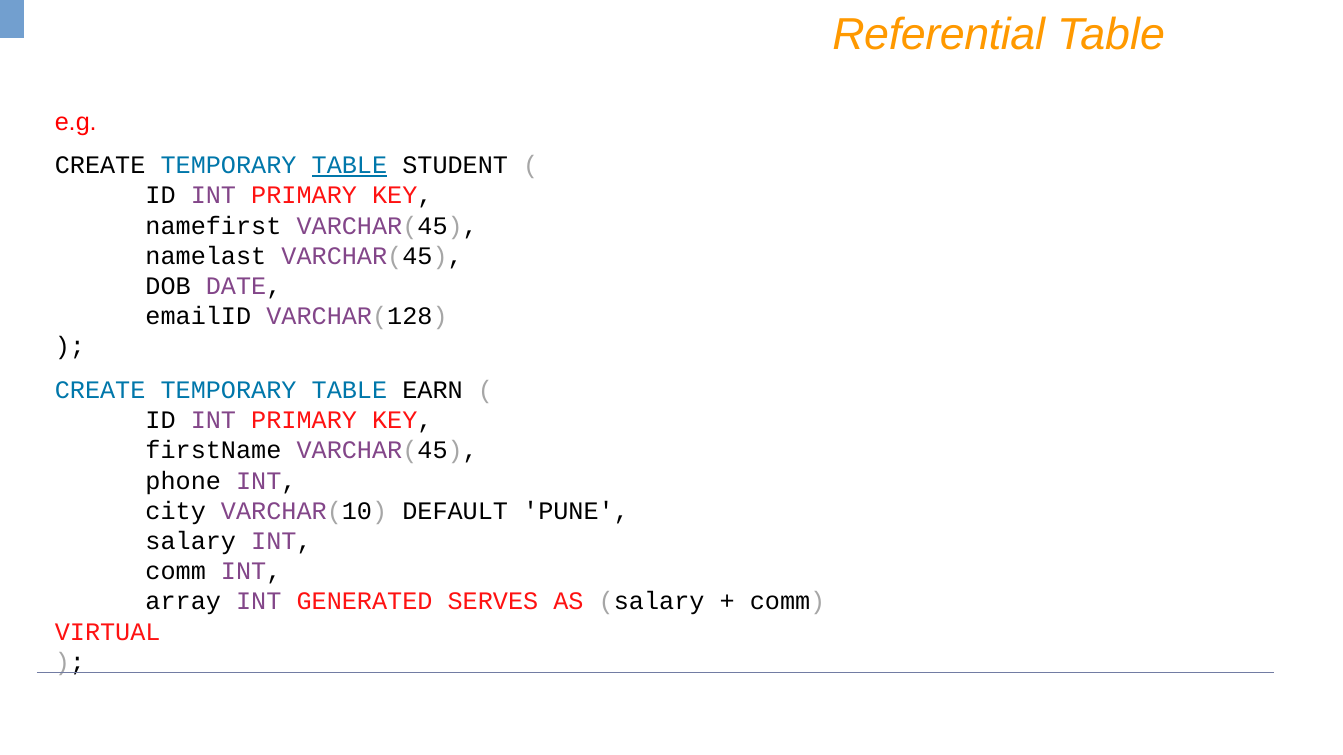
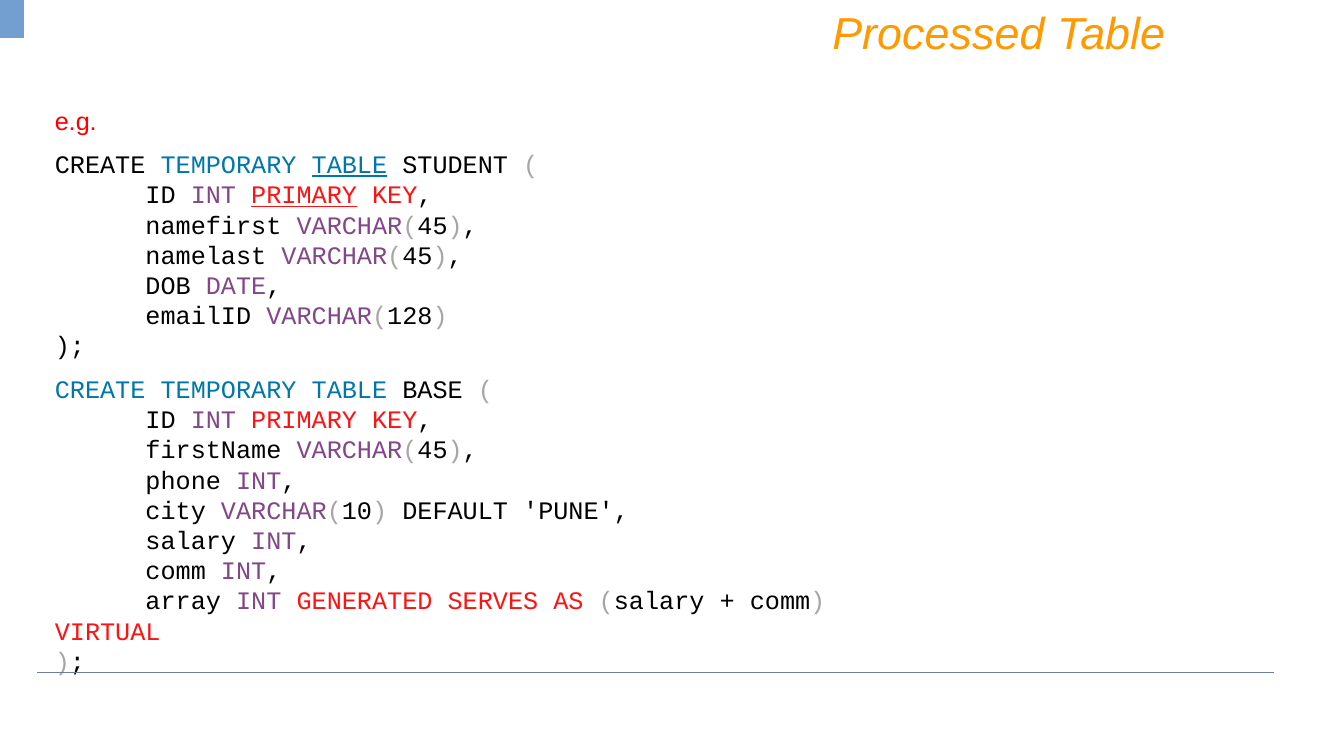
Referential: Referential -> Processed (938, 35)
PRIMARY underline: none -> present (304, 196)
EARN: EARN -> BASE (433, 390)
